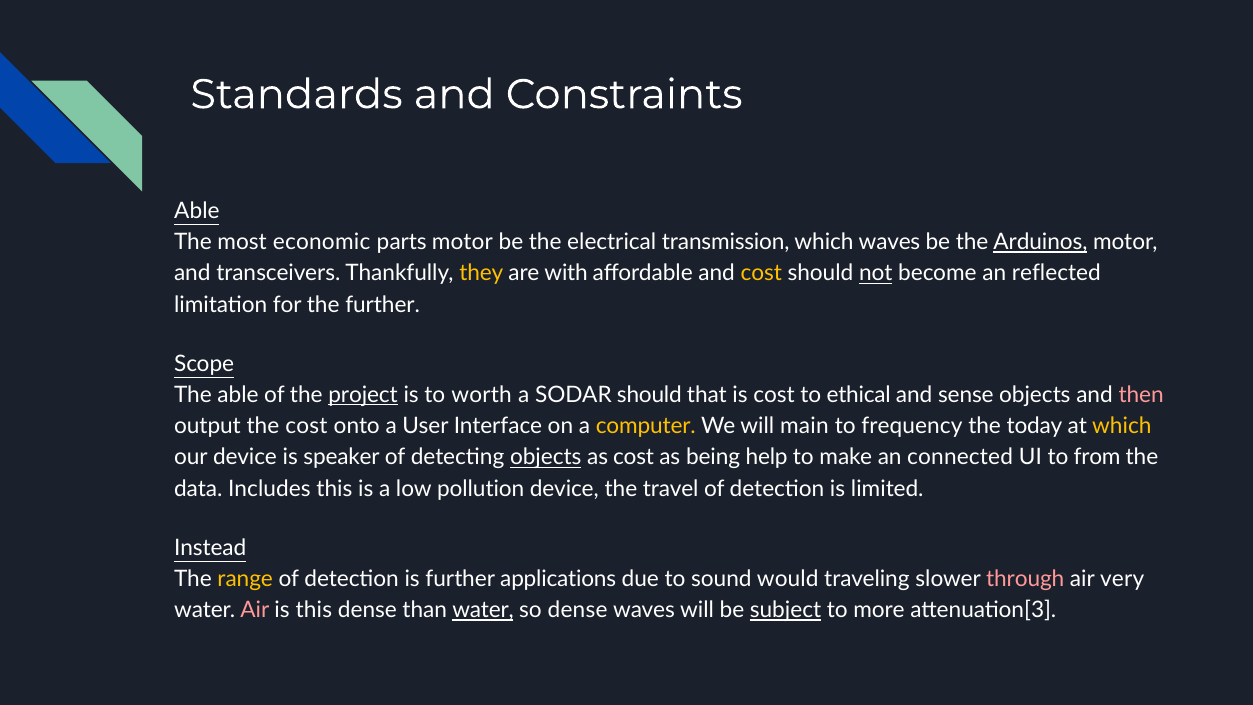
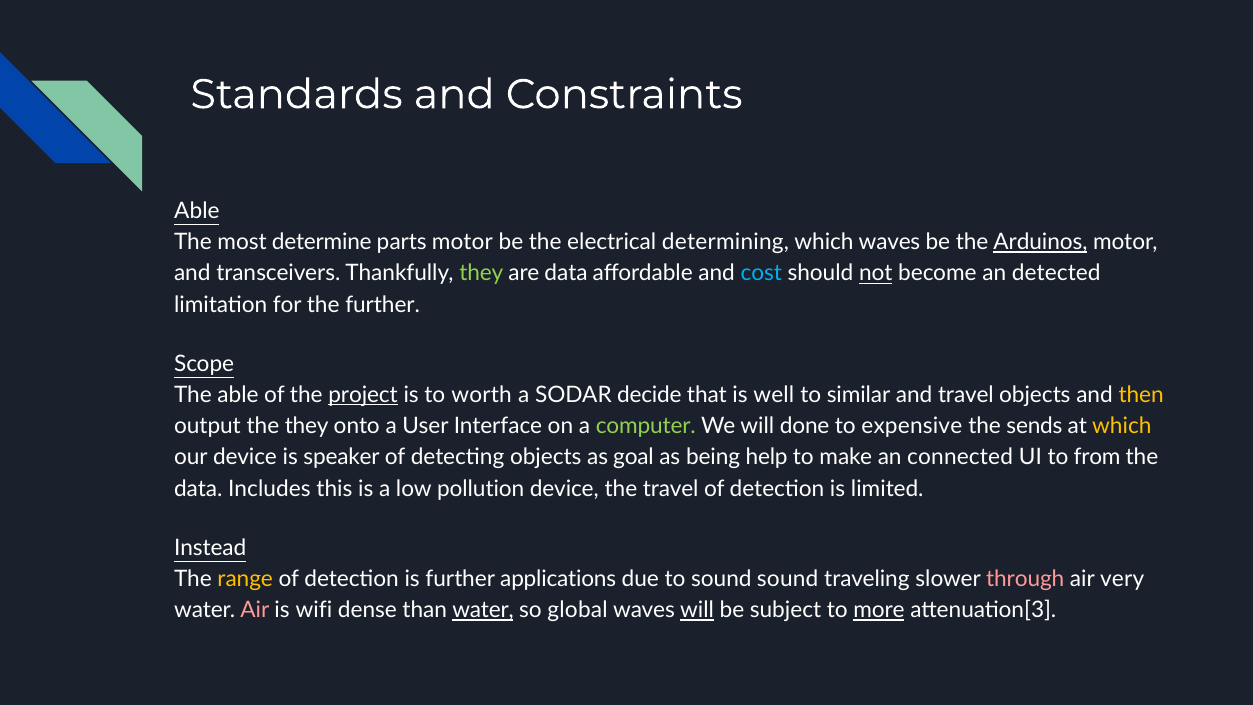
economic: economic -> determine (322, 242)
transmission: transmission -> determining (726, 242)
they colour: yellow -> light green (481, 273)
are with: with -> data (566, 273)
cost colour: yellow -> light blue (761, 273)
reflected: reflected -> detected (1056, 273)
SODAR should: should -> decide (649, 395)
is cost: cost -> well (774, 395)
ethical: ethical -> similar (859, 395)
and sense: sense -> travel (966, 395)
then colour: pink -> yellow (1141, 395)
the cost: cost -> they (307, 426)
computer colour: yellow -> light green (646, 426)
main: main -> done (805, 426)
frequency: frequency -> expensive (912, 426)
today: today -> sends (1034, 426)
objects underline: present -> none (546, 457)
as cost: cost -> goal (634, 457)
sound would: would -> sound (788, 579)
is this: this -> wifi (314, 610)
so dense: dense -> global (578, 610)
will underline: none -> present (697, 610)
subject underline: present -> none (786, 610)
more underline: none -> present (879, 610)
